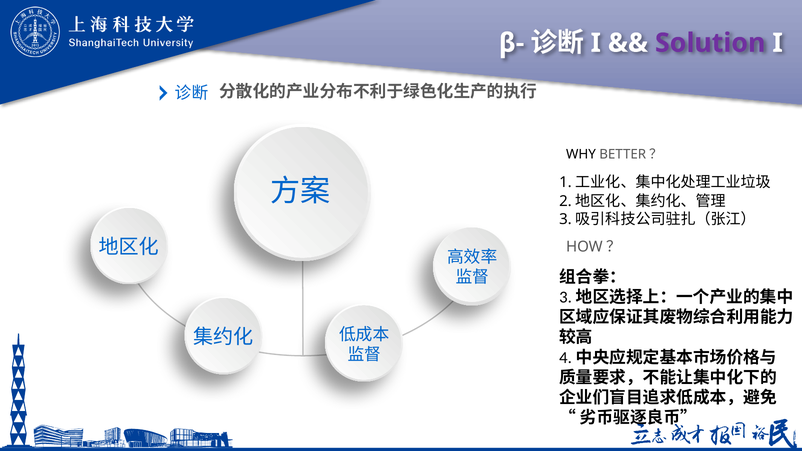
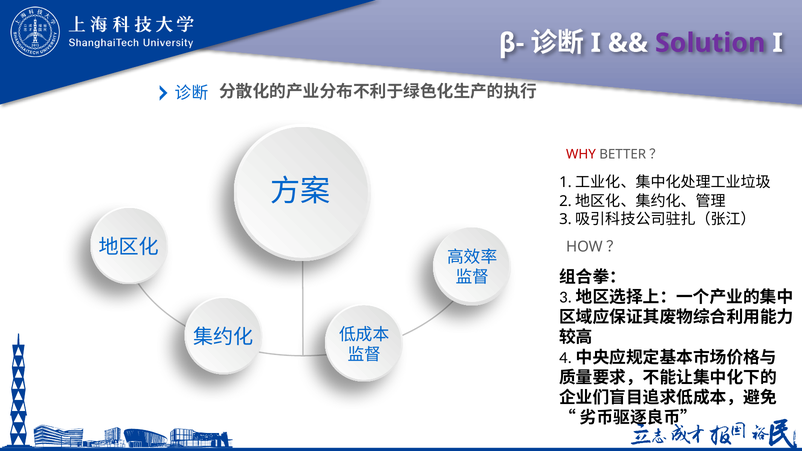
WHY colour: black -> red (581, 154)
